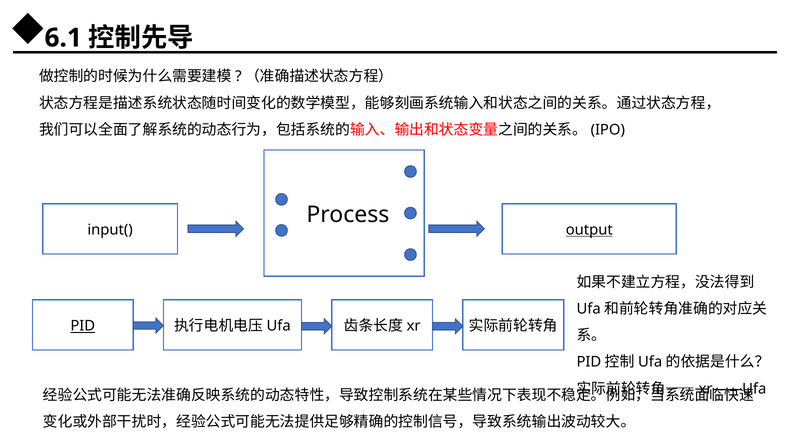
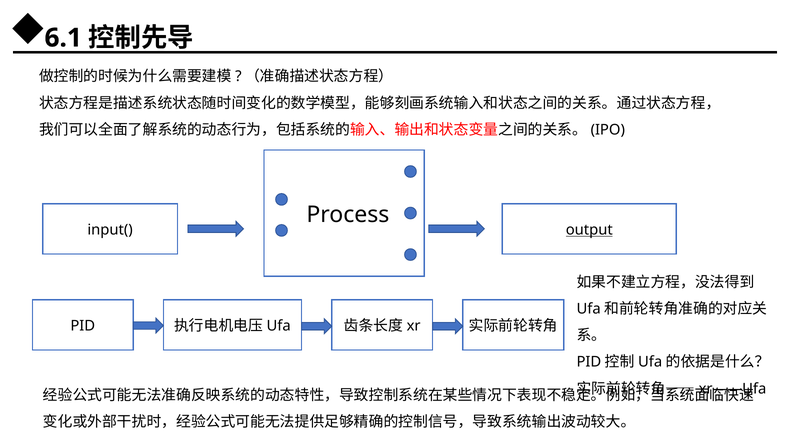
PID underline: present -> none (83, 326)
